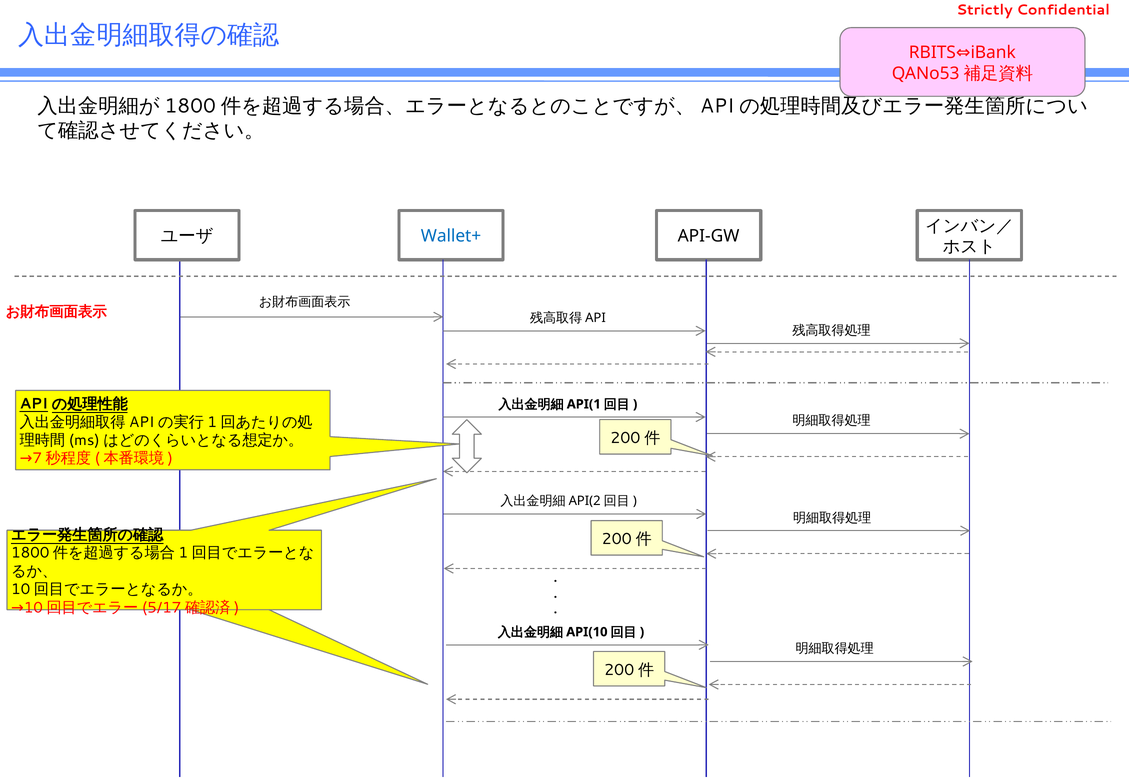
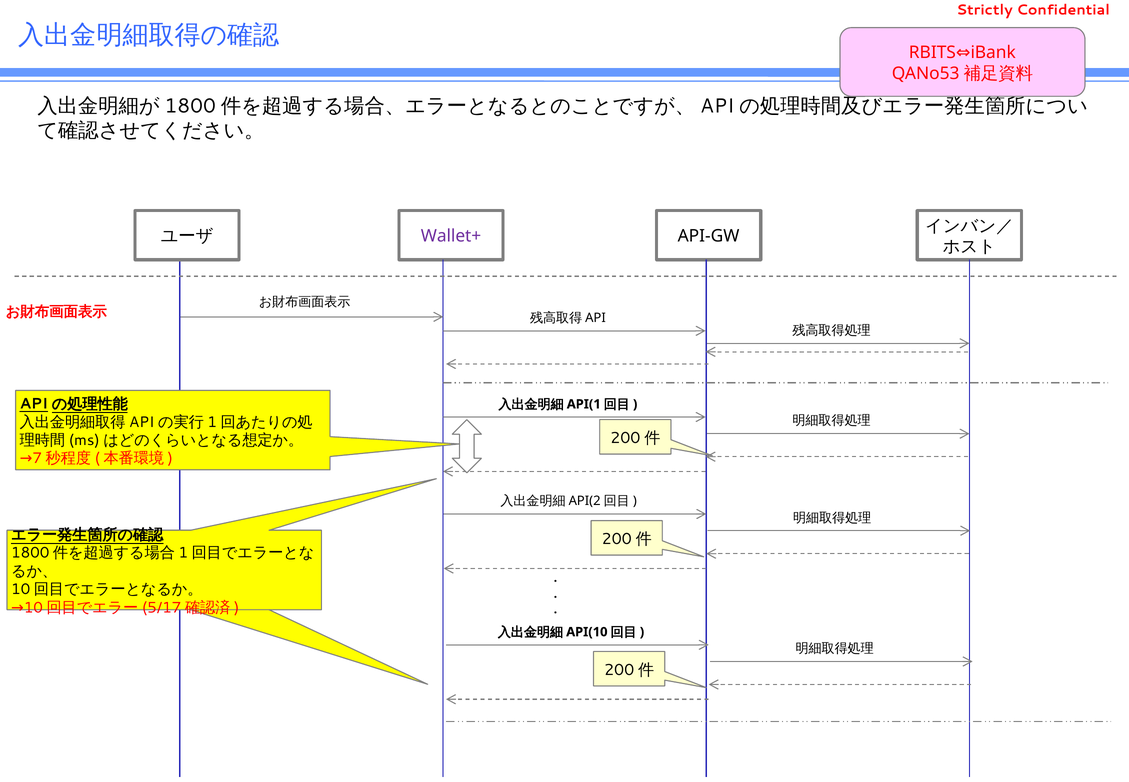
Wallet+ colour: blue -> purple (451, 236)
